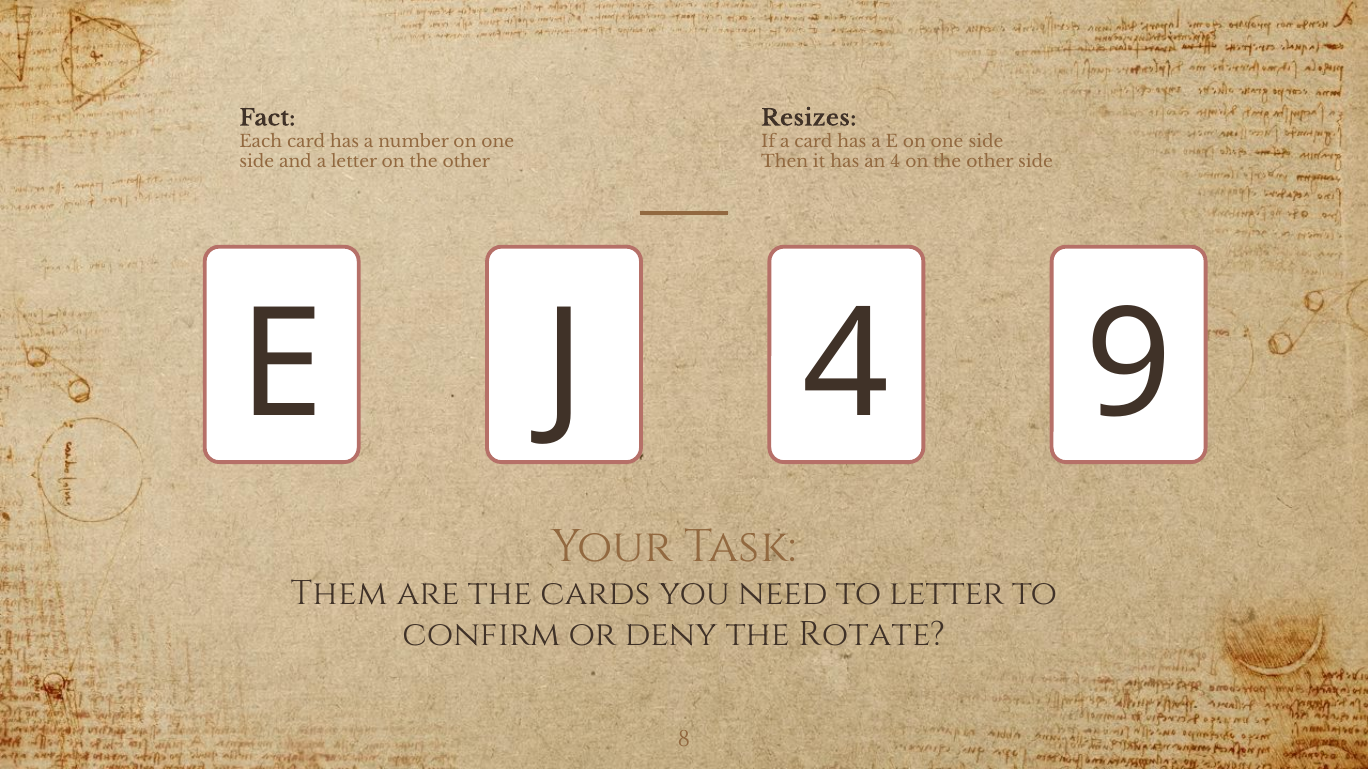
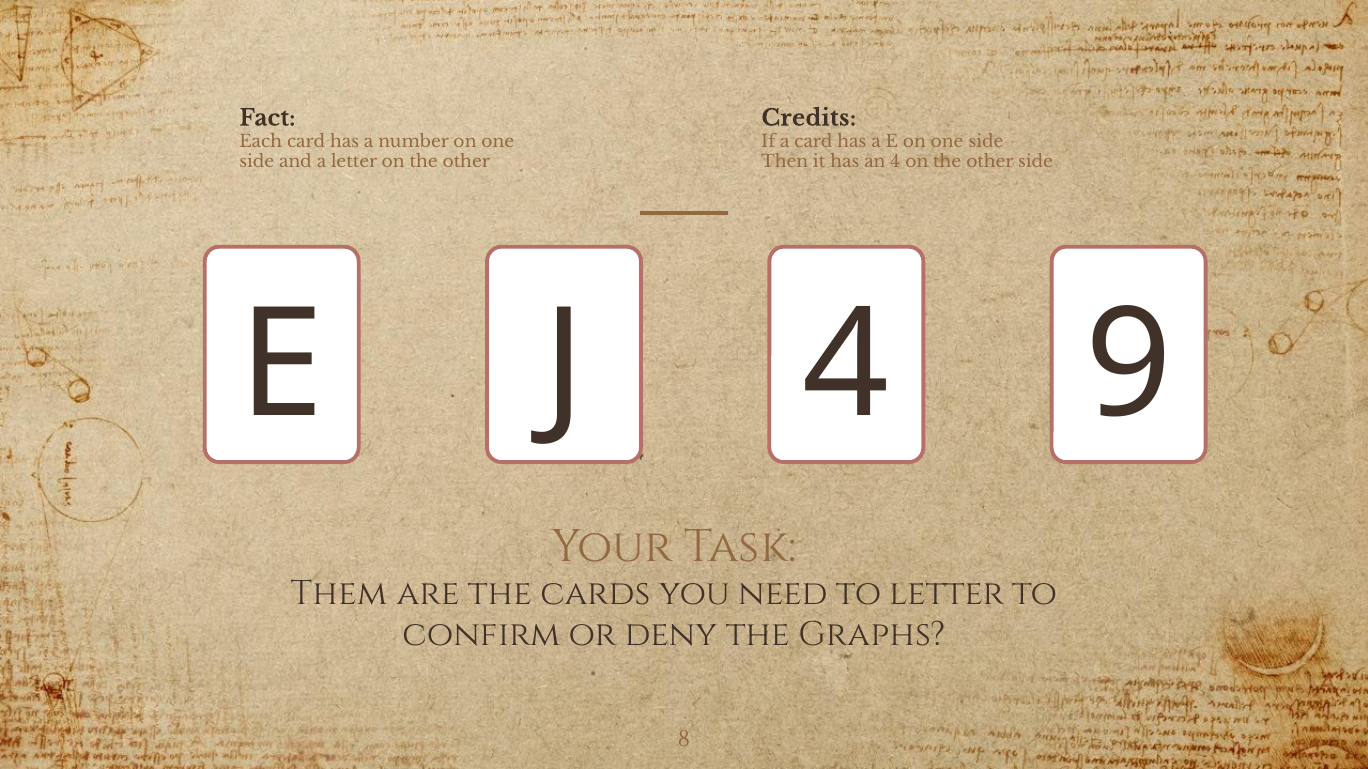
Resizes: Resizes -> Credits (809, 118)
Rotate: Rotate -> Graphs (872, 635)
